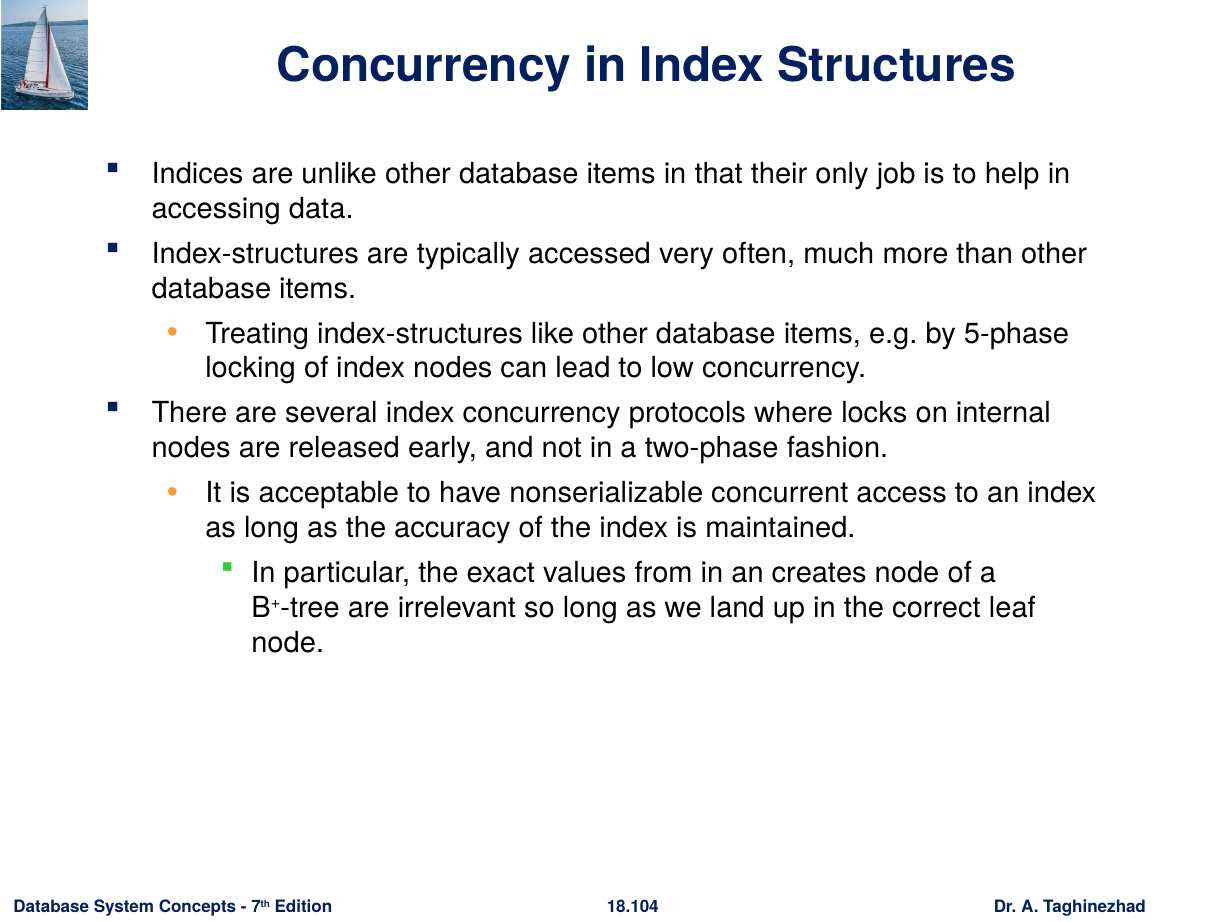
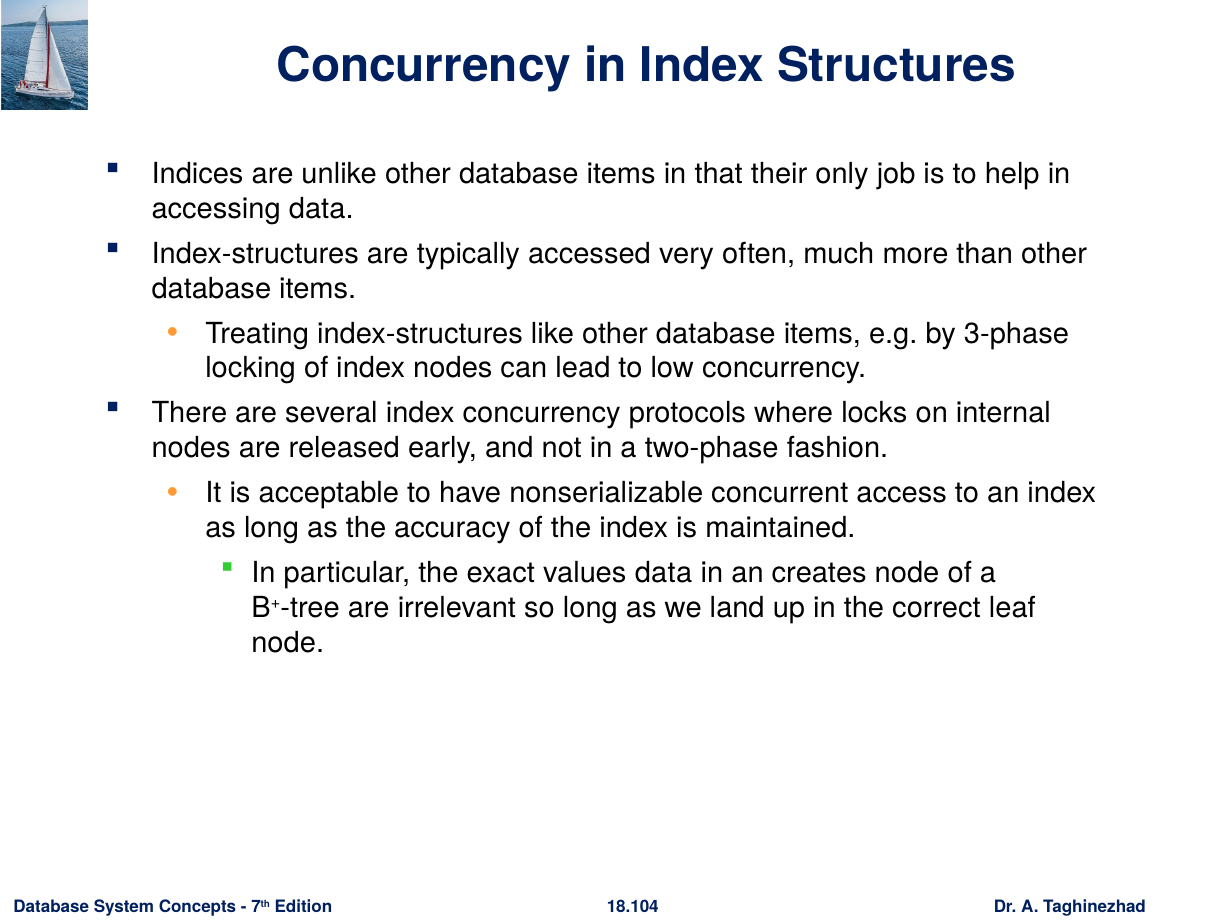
5-phase: 5-phase -> 3-phase (1016, 334)
values from: from -> data (663, 573)
